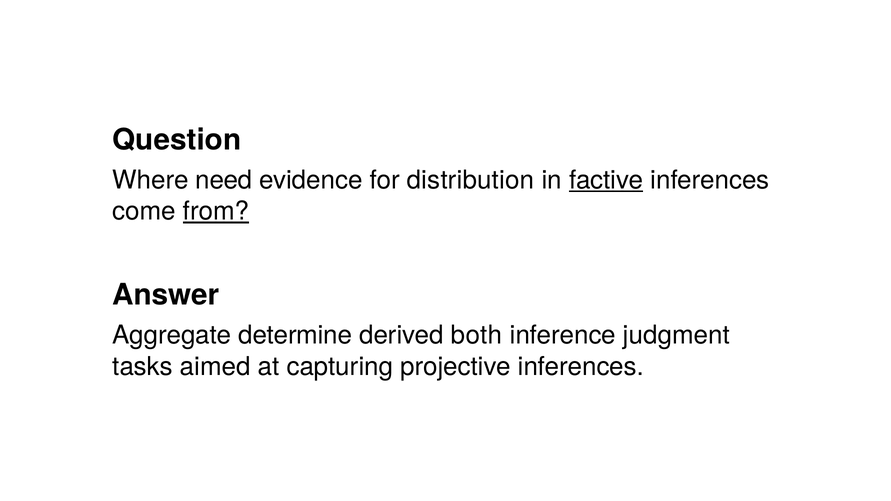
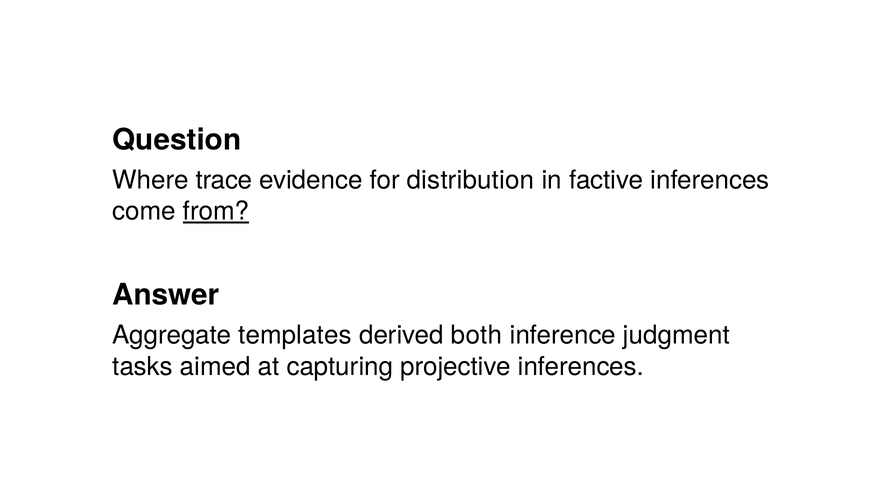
need: need -> trace (224, 180)
factive underline: present -> none (606, 180)
determine: determine -> templates (295, 335)
